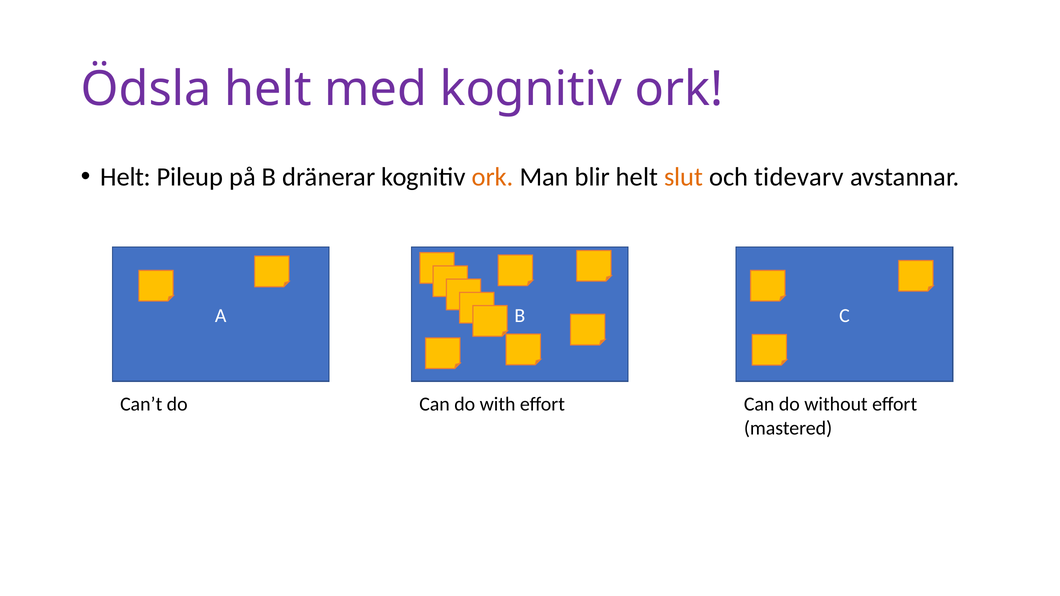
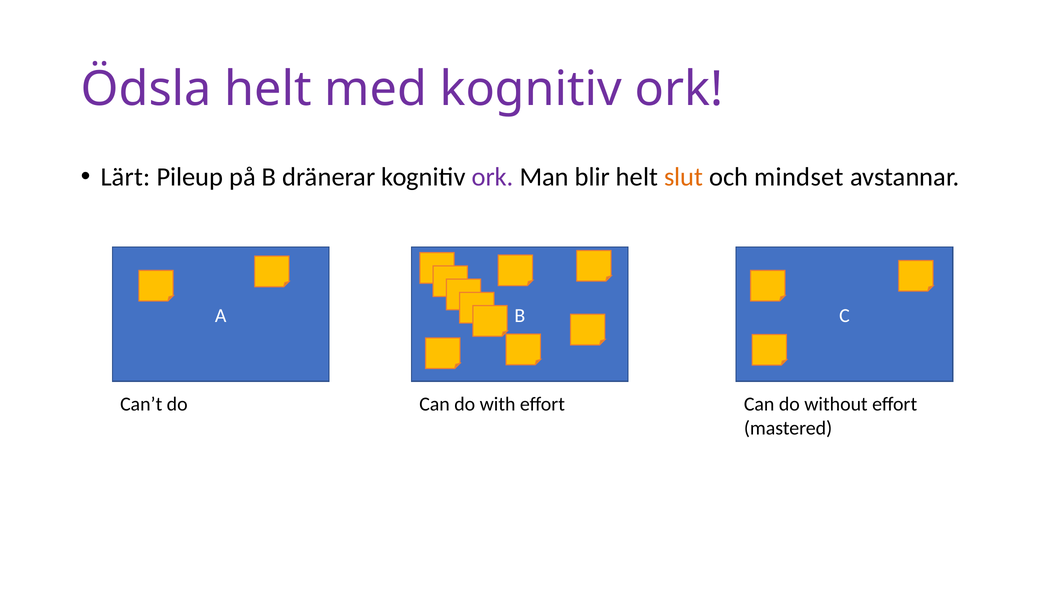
Helt: Helt -> Lärt (126, 177)
ork colour: orange -> purple (493, 177)
tidevarv: tidevarv -> mindset (799, 177)
